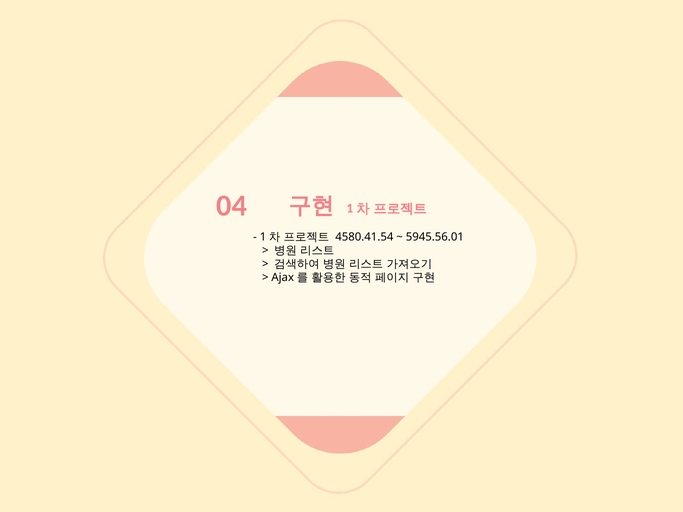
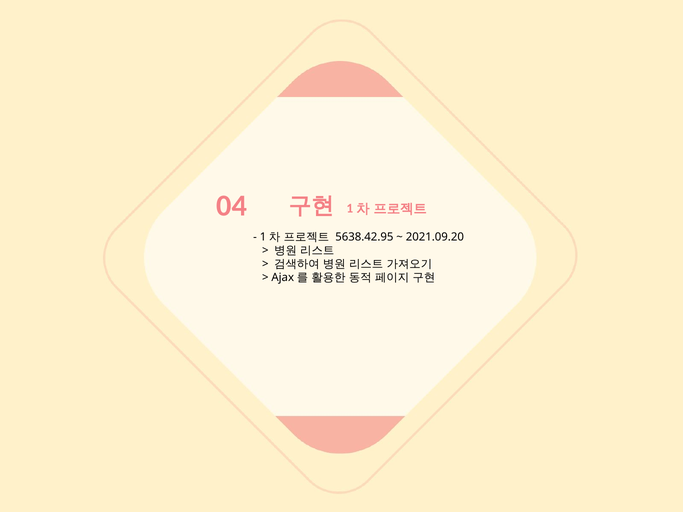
4580.41.54: 4580.41.54 -> 5638.42.95 (364, 237)
5945.56.01: 5945.56.01 -> 2021.09.20 (435, 237)
